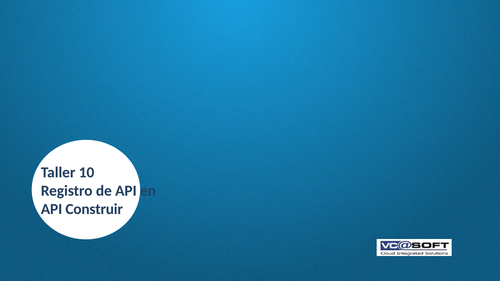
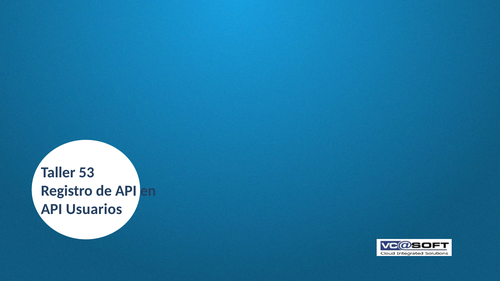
10: 10 -> 53 (87, 173)
Construir: Construir -> Usuarios (94, 209)
